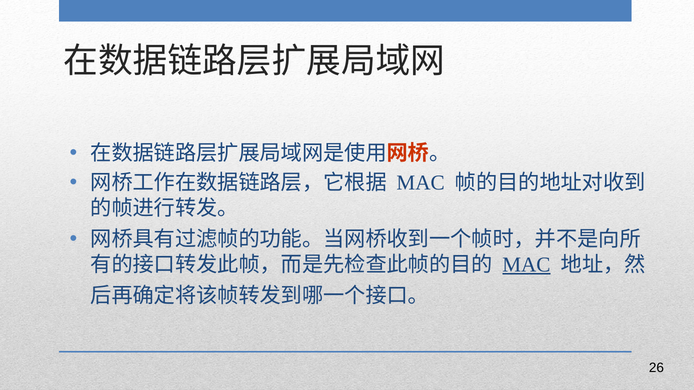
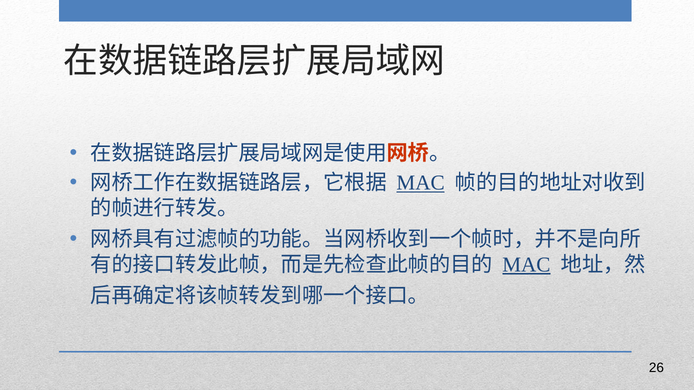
MAC underline: none -> present (421, 183)
